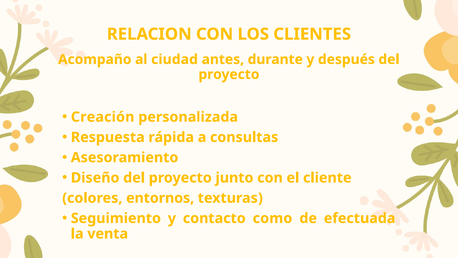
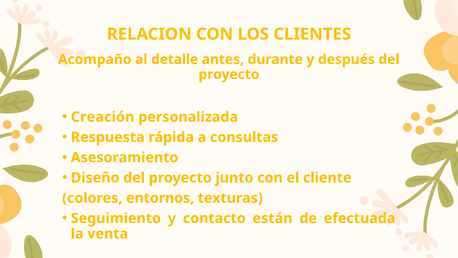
ciudad: ciudad -> detalle (175, 59)
como: como -> están (273, 218)
